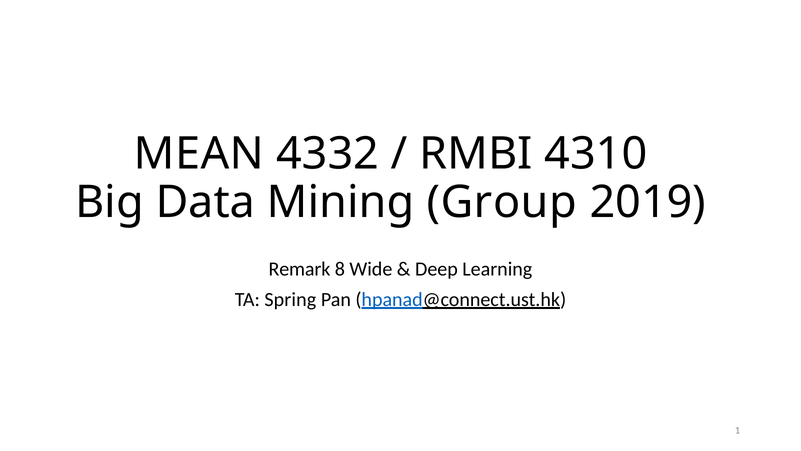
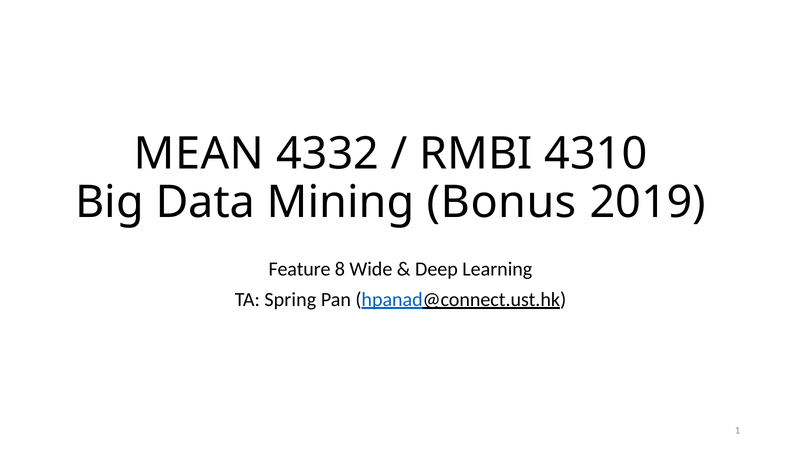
Group: Group -> Bonus (502, 202)
Remark: Remark -> Feature (299, 269)
